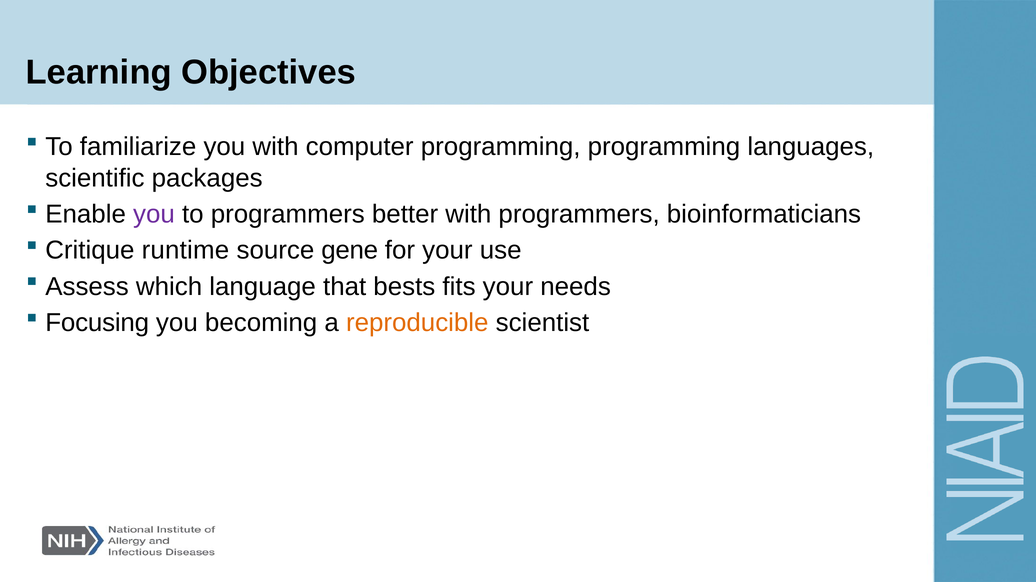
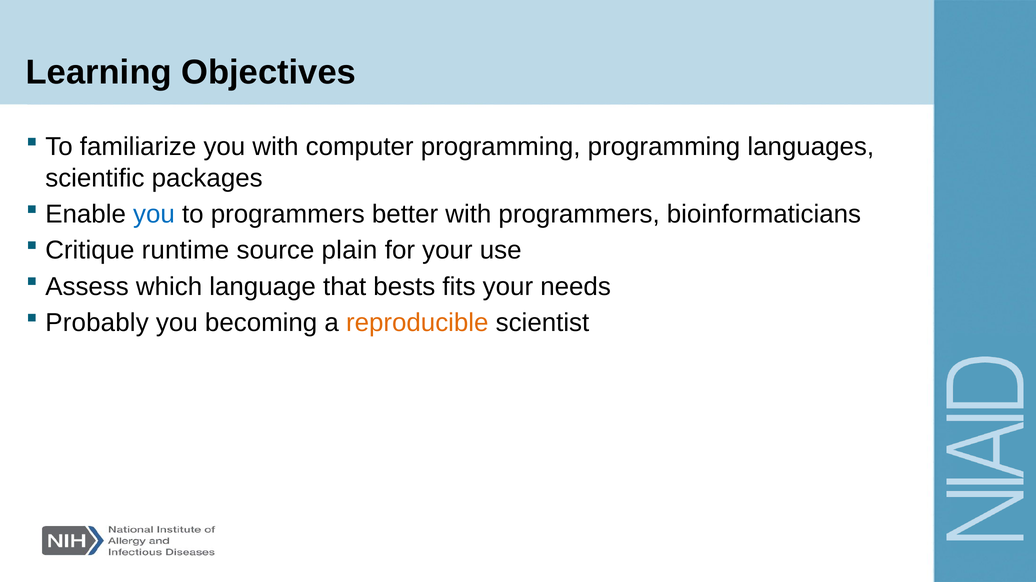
you colour: purple -> blue (154, 214)
gene: gene -> plain (349, 251)
Focusing: Focusing -> Probably (97, 323)
